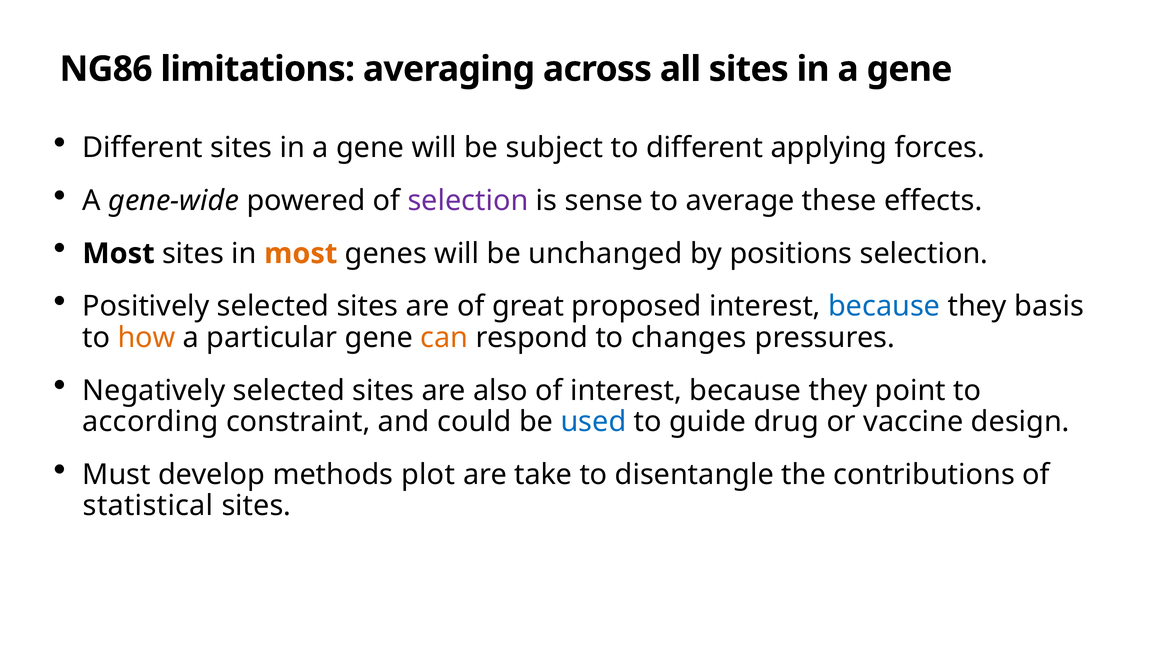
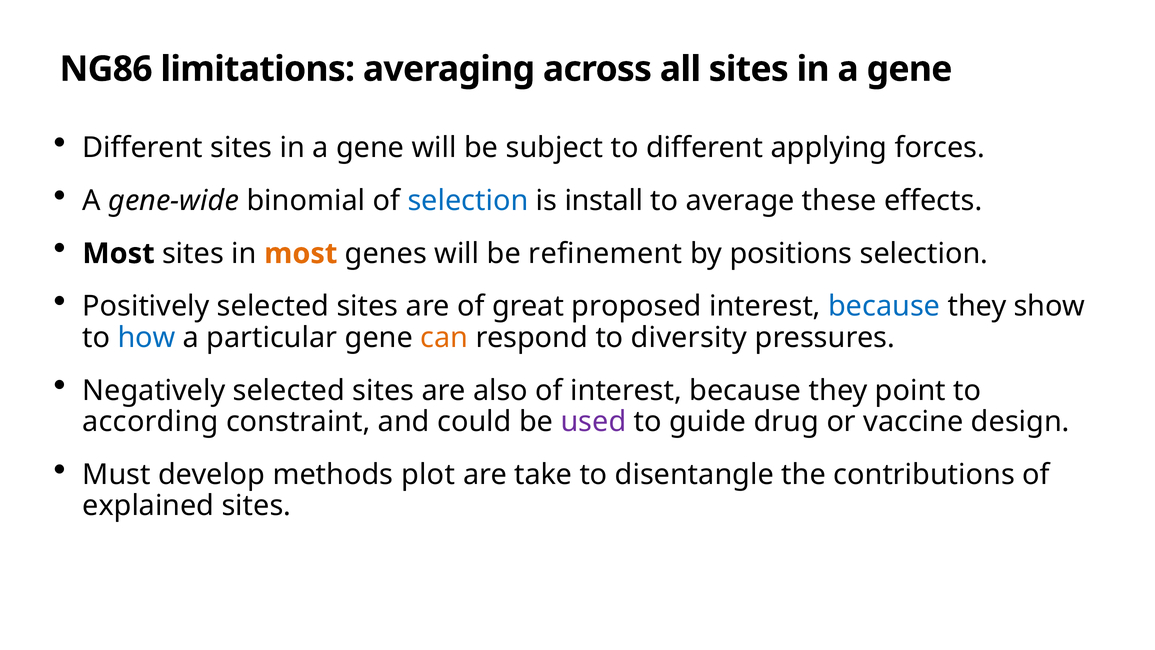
powered: powered -> binomial (306, 201)
selection colour: purple -> blue (468, 201)
sense: sense -> install (604, 201)
unchanged: unchanged -> refinement (605, 253)
basis: basis -> show (1049, 306)
how colour: orange -> blue (147, 338)
changes: changes -> diversity (689, 338)
used colour: blue -> purple (593, 422)
statistical: statistical -> explained (148, 506)
